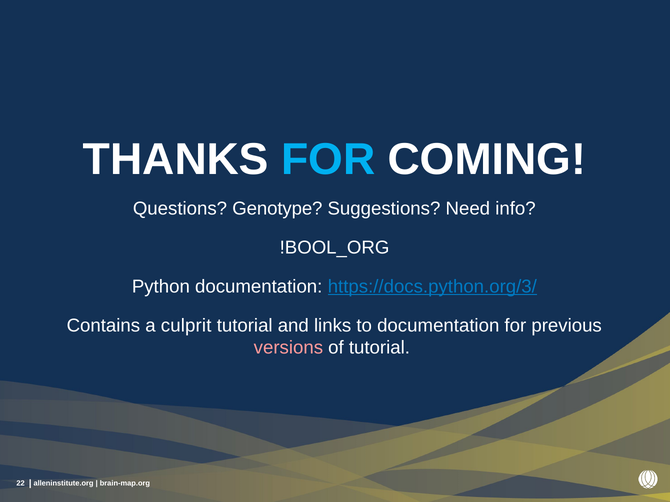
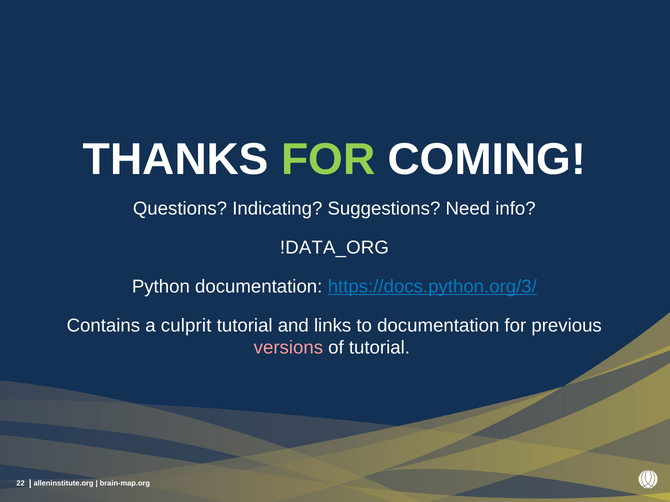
FOR colour: light blue -> light green (328, 160)
Genotype: Genotype -> Indicating (277, 209)
!BOOL_ORG: !BOOL_ORG -> !DATA_ORG (334, 248)
